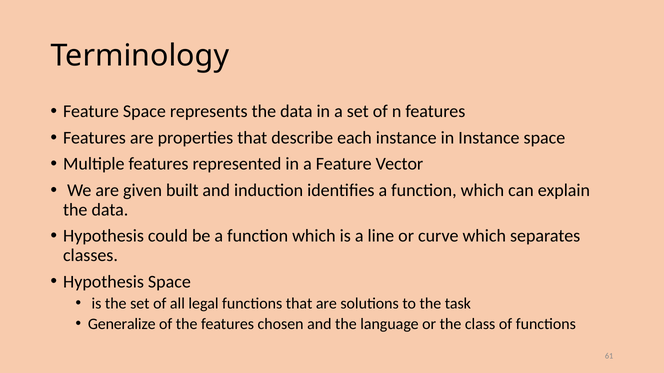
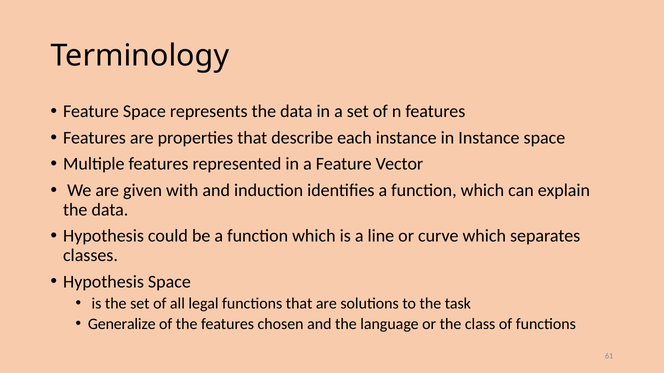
built: built -> with (182, 191)
